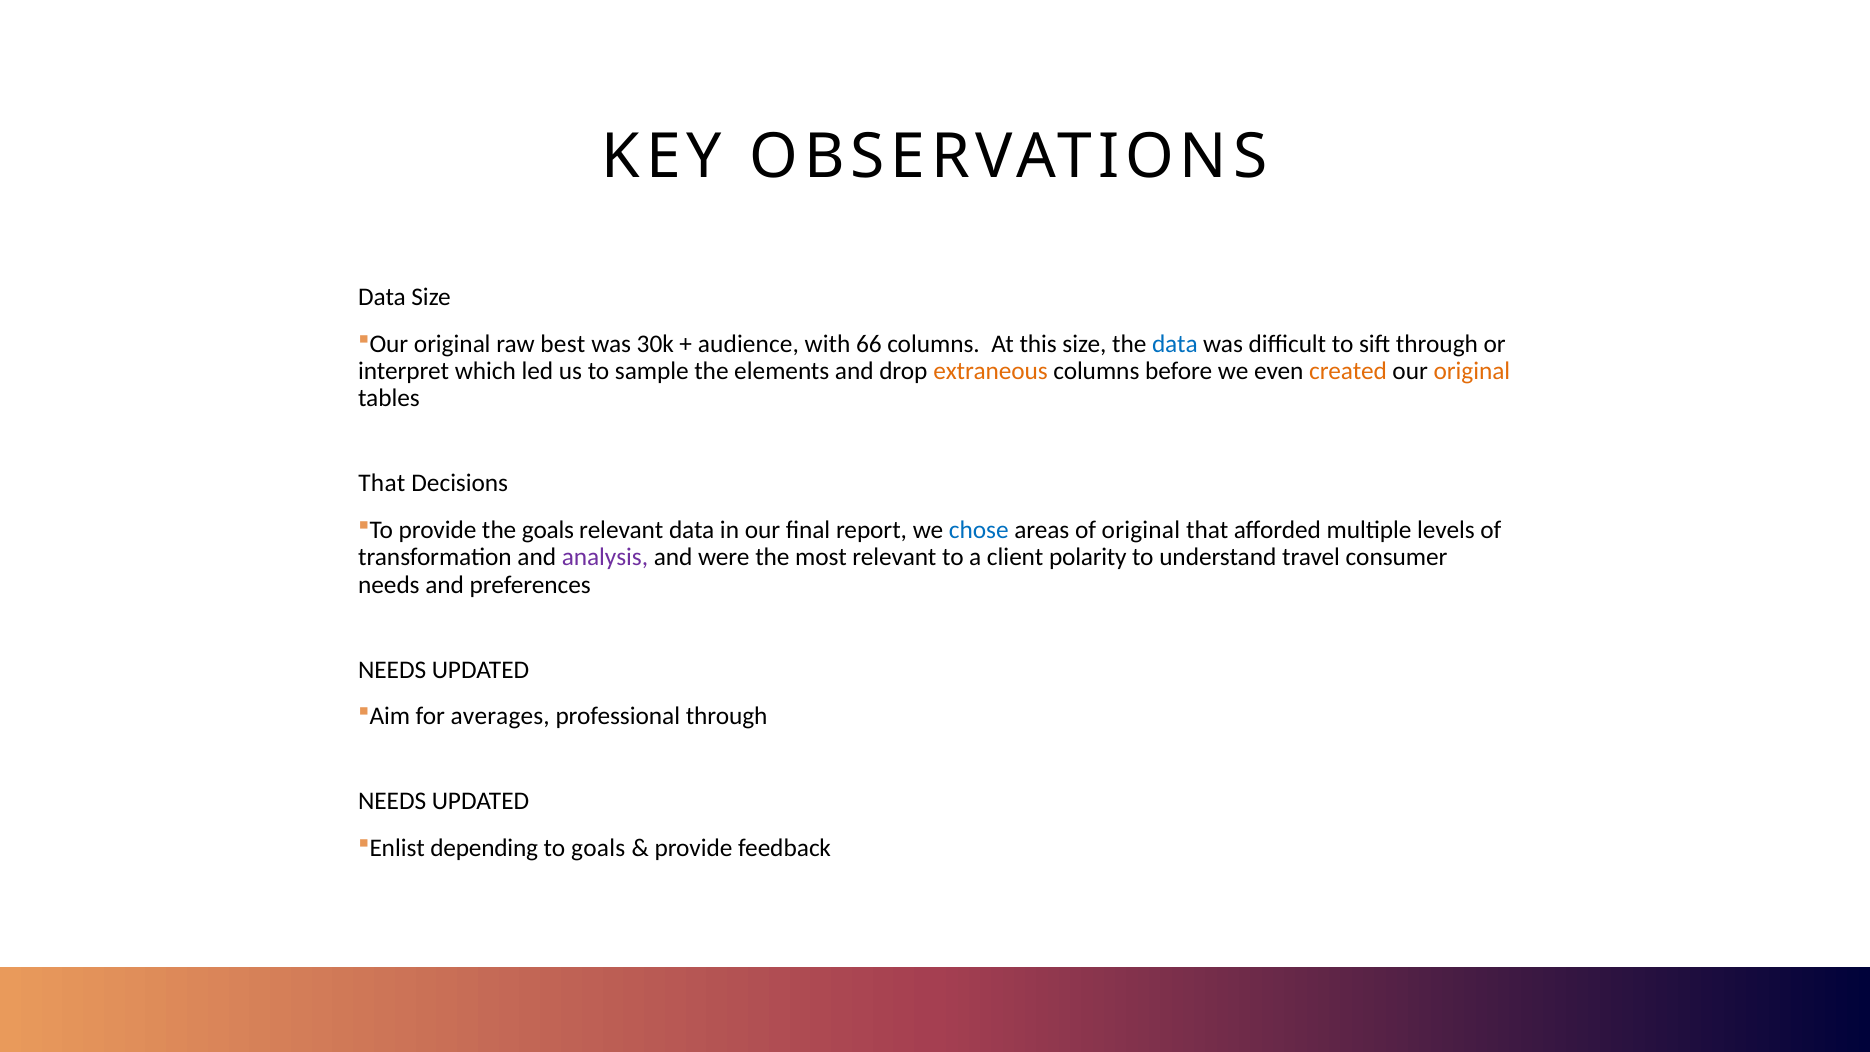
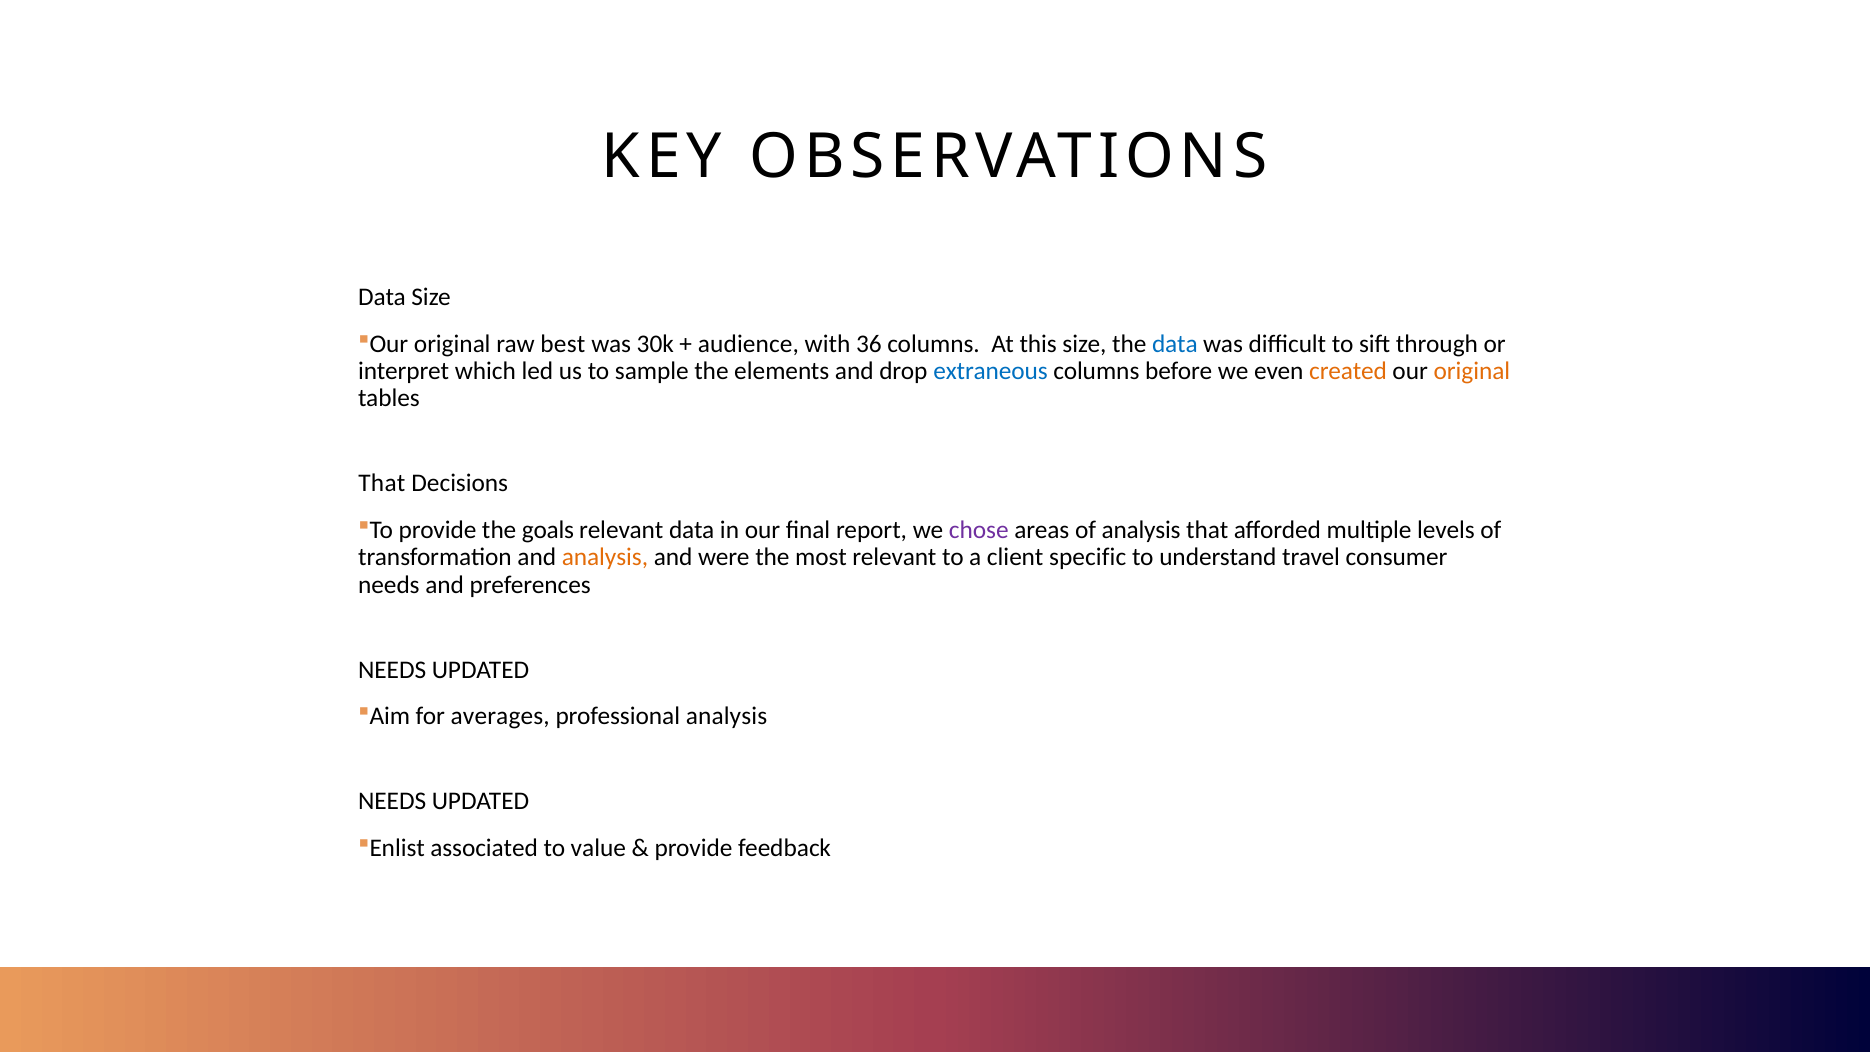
66: 66 -> 36 (869, 344)
extraneous colour: orange -> blue (991, 371)
chose colour: blue -> purple (979, 530)
of original: original -> analysis (1141, 530)
analysis colour: purple -> orange (605, 557)
polarity: polarity -> specific (1088, 557)
professional through: through -> analysis (726, 716)
depending: depending -> associated (484, 848)
to goals: goals -> value (598, 848)
